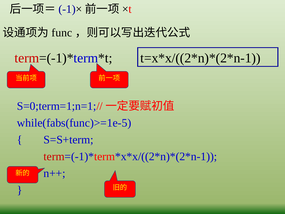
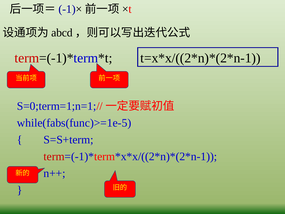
func: func -> abcd (62, 33)
